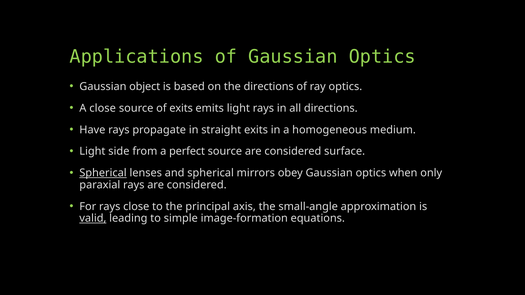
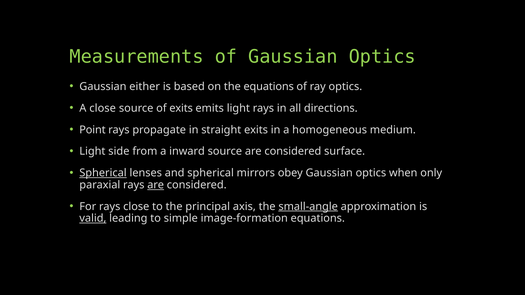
Applications: Applications -> Measurements (137, 57)
object: object -> either (145, 87)
the directions: directions -> equations (269, 87)
Have: Have -> Point (92, 130)
perfect: perfect -> inward (187, 152)
are underline: none -> present (156, 185)
small-angle underline: none -> present (308, 207)
